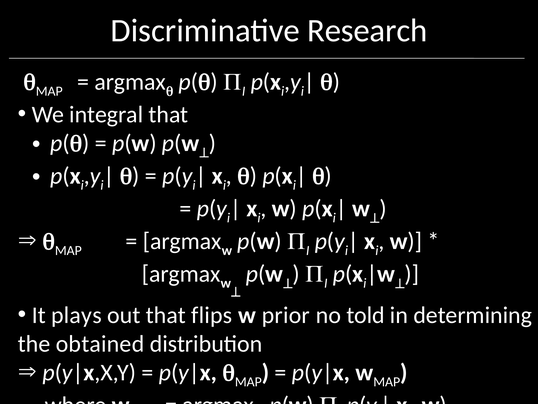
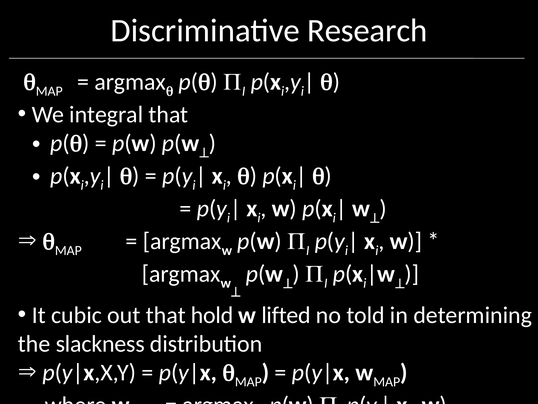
plays: plays -> cubic (77, 315)
flips: flips -> hold (212, 315)
prior: prior -> lifted (286, 315)
obtained: obtained -> slackness (100, 343)
